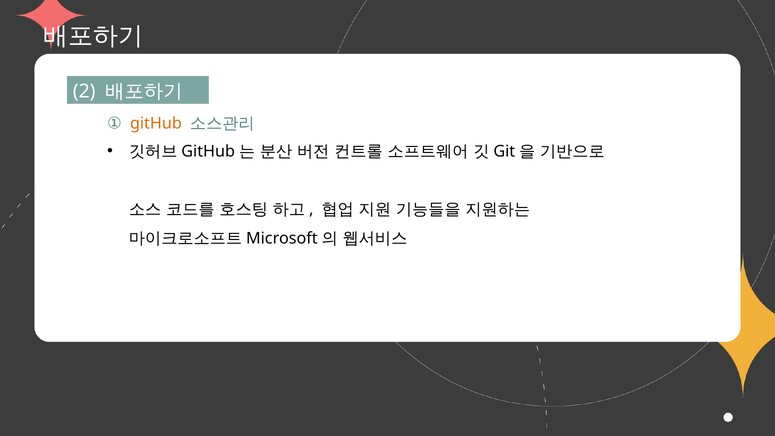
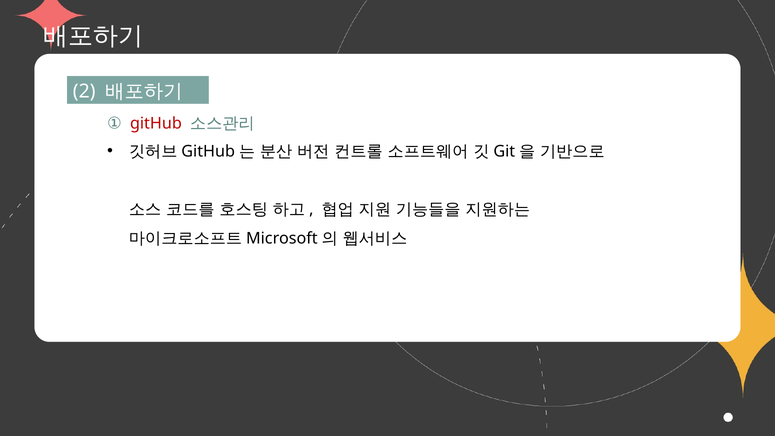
gitHub colour: orange -> red (156, 123)
